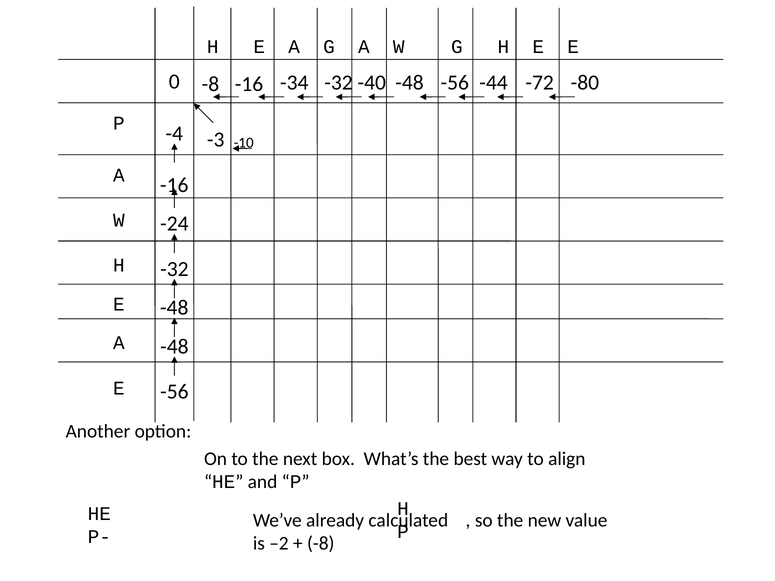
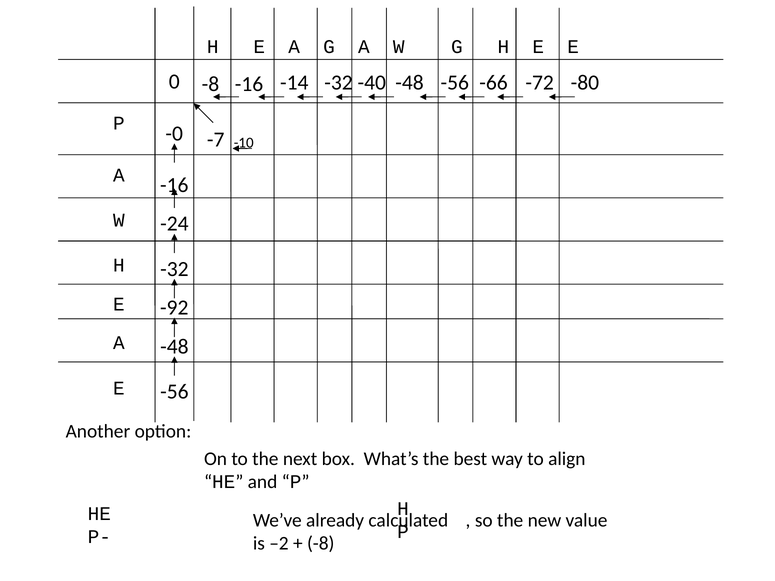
-34: -34 -> -14 (294, 83)
-44: -44 -> -66 (494, 83)
-4: -4 -> -0 (174, 134)
-3: -3 -> -7 (216, 140)
-48: -48 -> -92 (174, 308)
